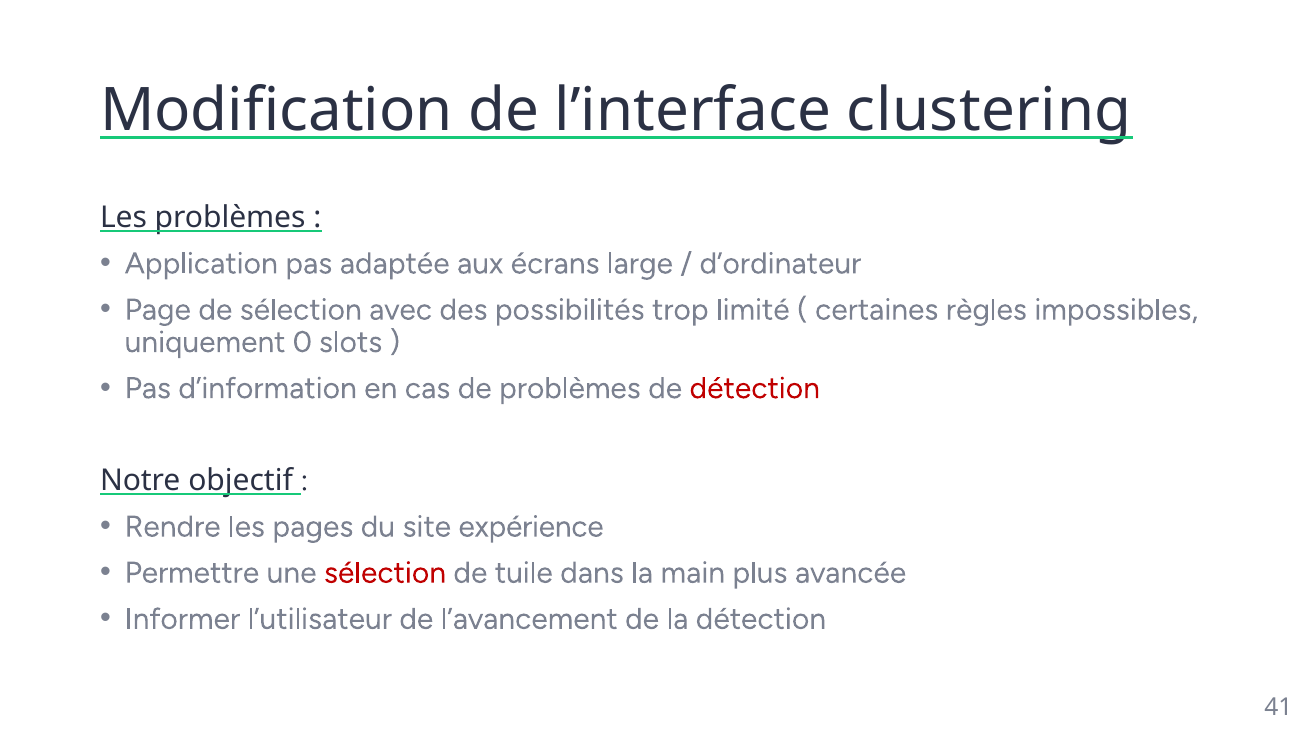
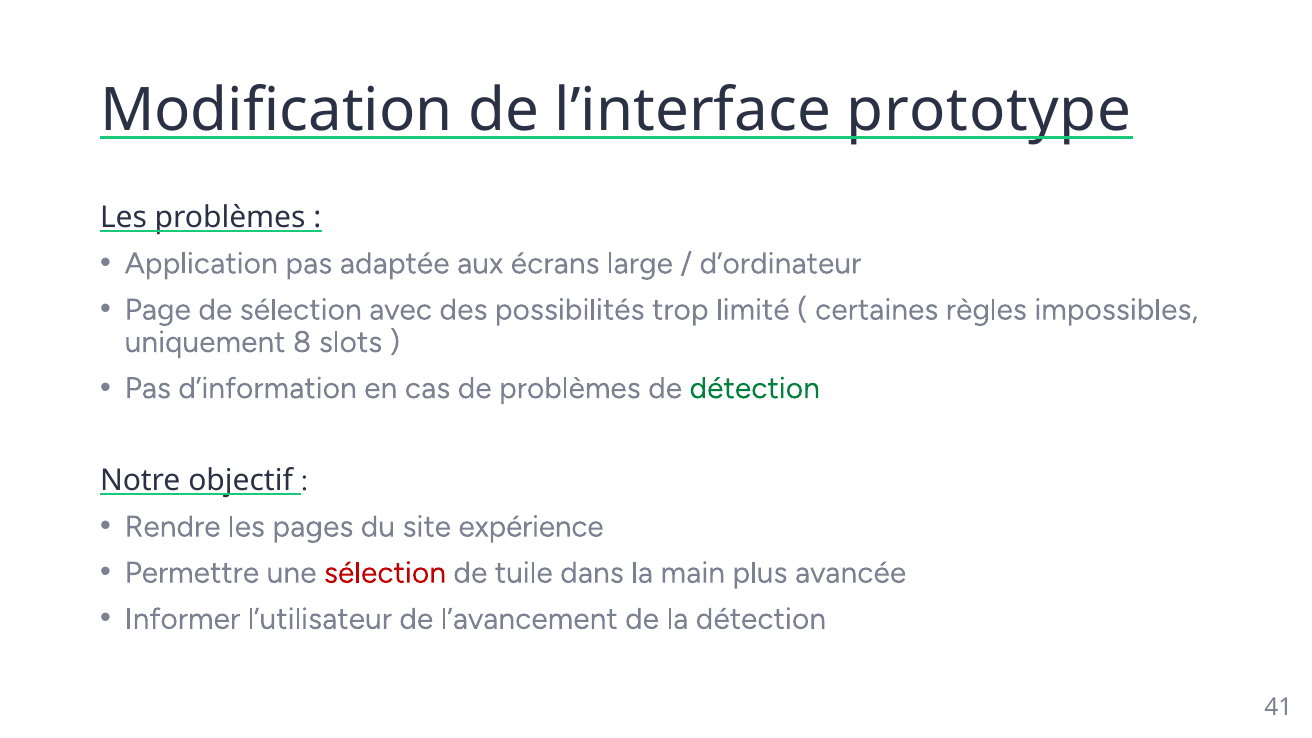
clustering: clustering -> prototype (989, 110)
0: 0 -> 8 (302, 342)
détection colour: red -> green (755, 388)
